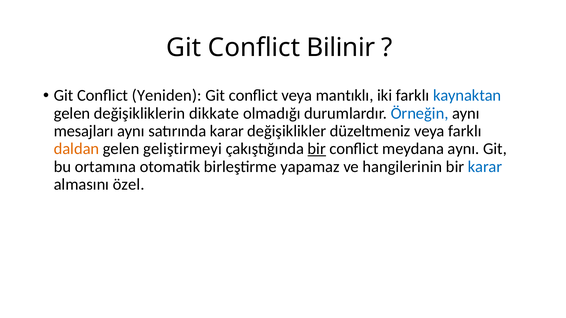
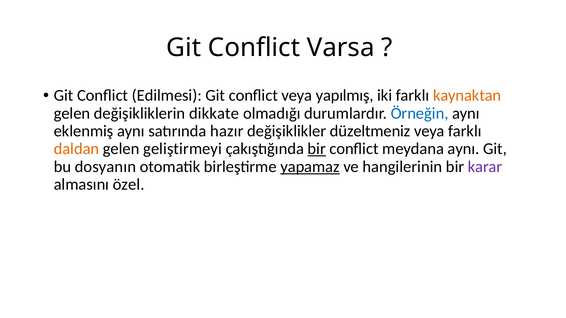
Bilinir: Bilinir -> Varsa (341, 48)
Yeniden: Yeniden -> Edilmesi (167, 96)
mantıklı: mantıklı -> yapılmış (345, 96)
kaynaktan colour: blue -> orange (467, 96)
mesajları: mesajları -> eklenmiş (84, 131)
satırında karar: karar -> hazır (227, 131)
ortamına: ortamına -> dosyanın (105, 167)
yapamaz underline: none -> present (310, 167)
karar colour: blue -> purple (485, 167)
